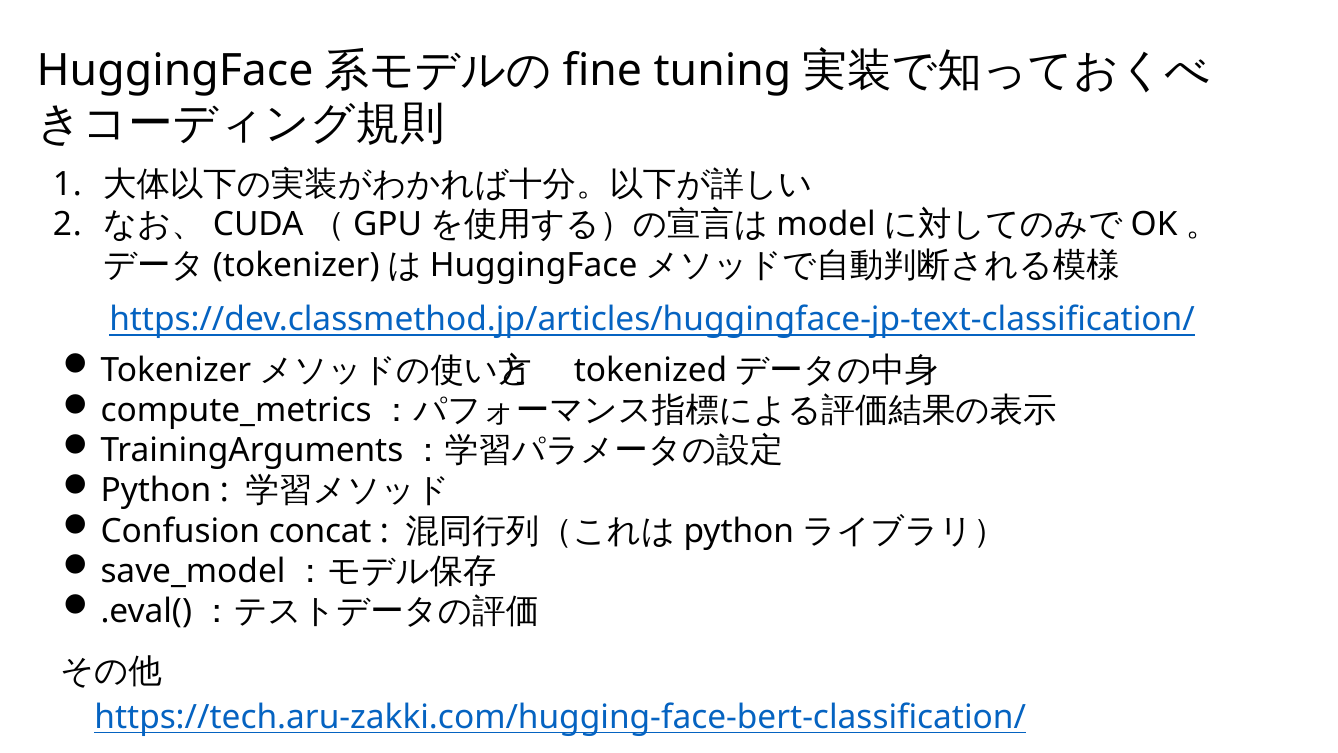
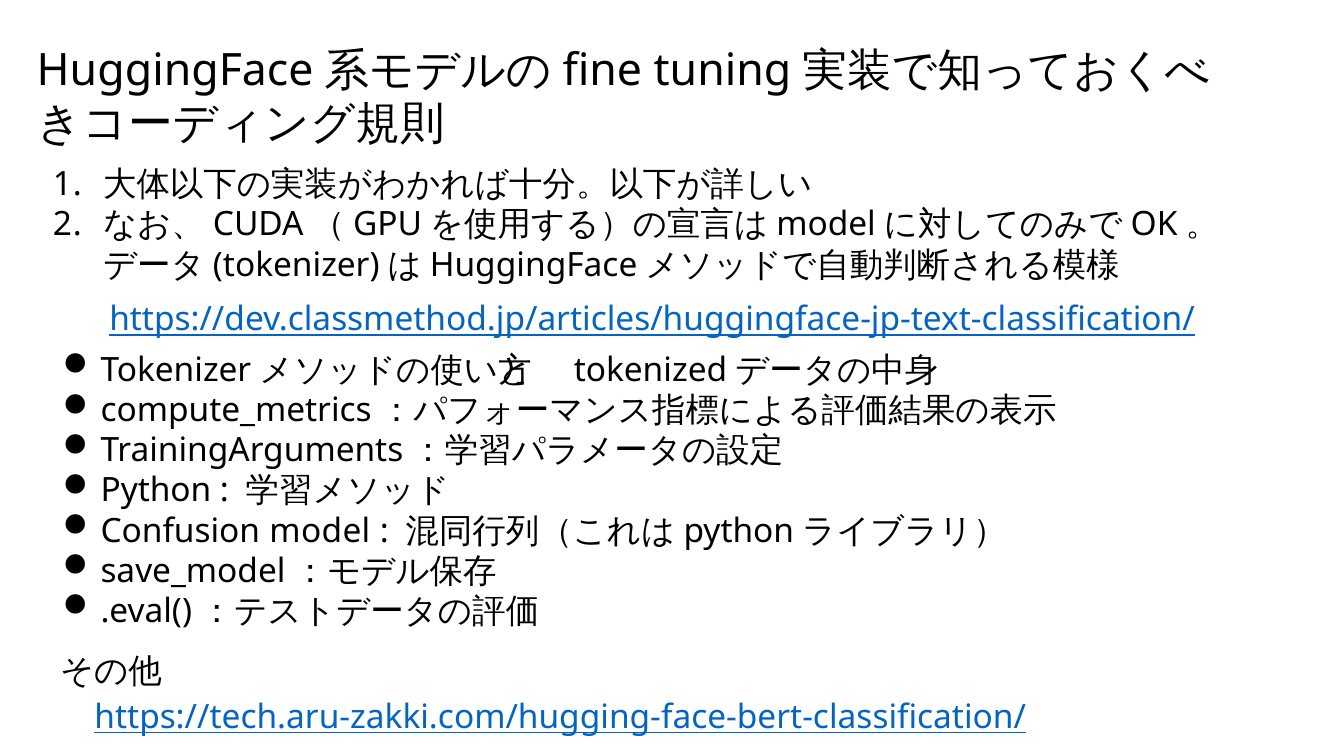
Confusion concat: concat -> model (320, 531)
